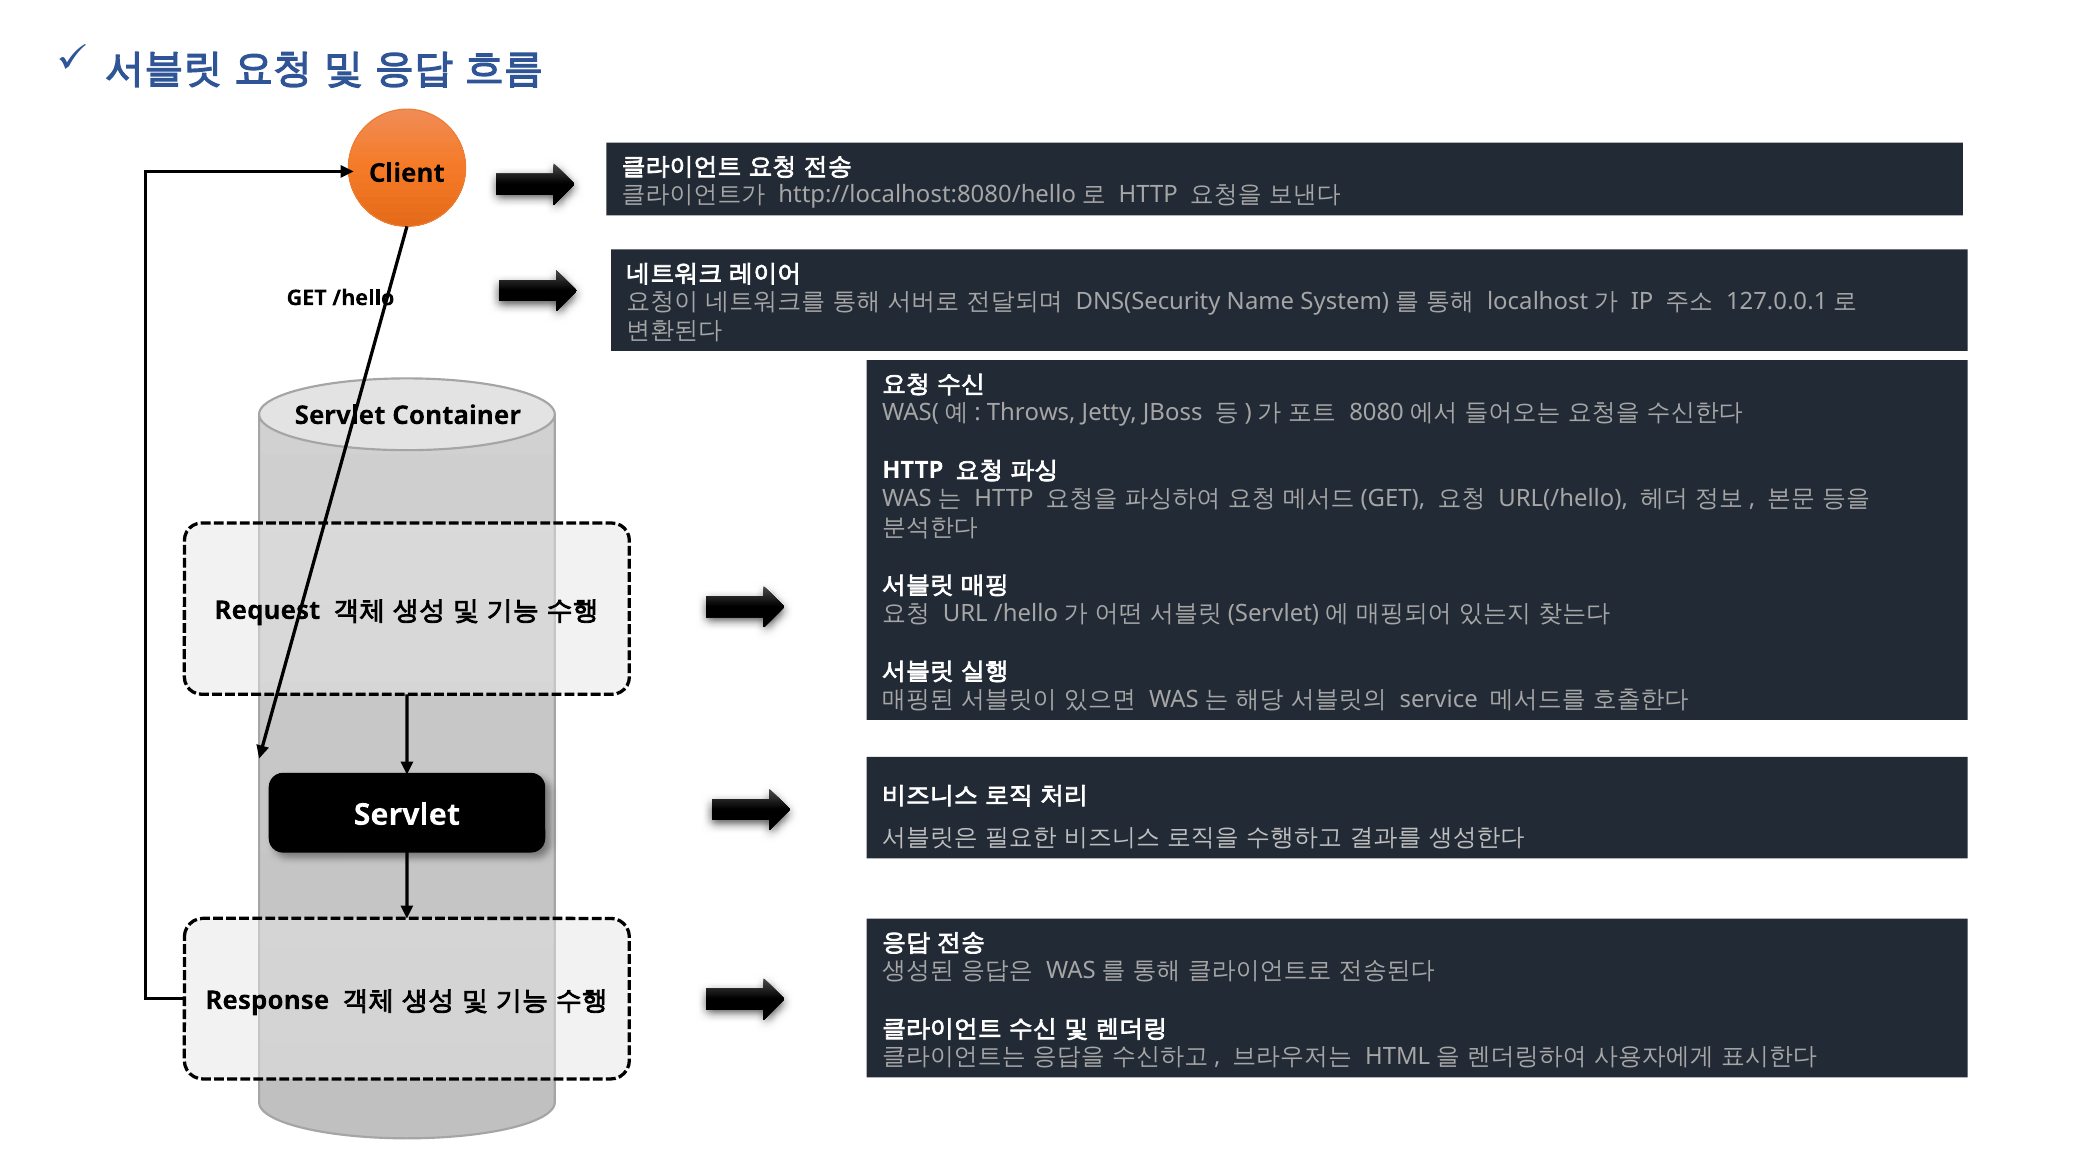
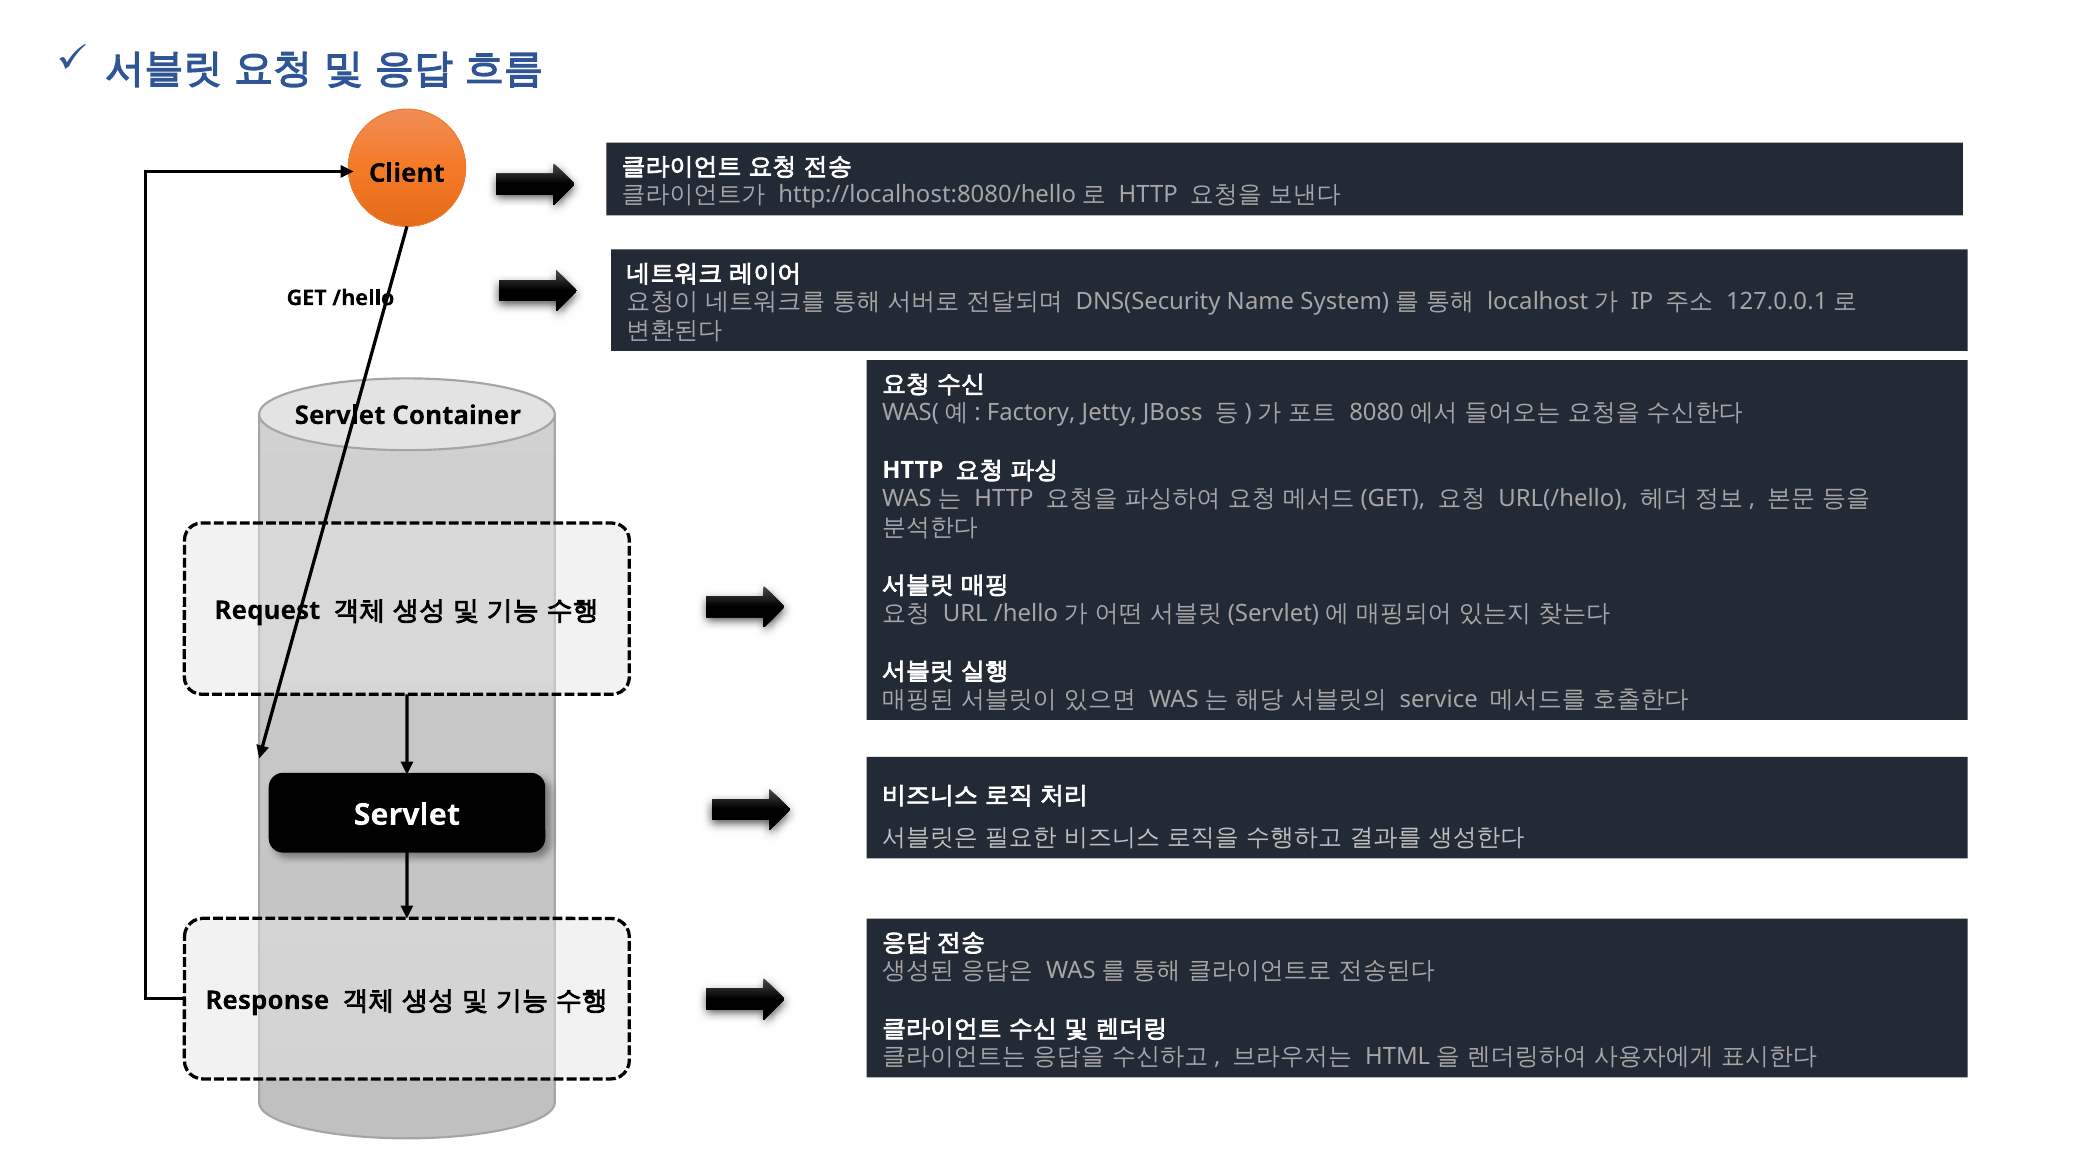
Throws: Throws -> Factory (1031, 413)
